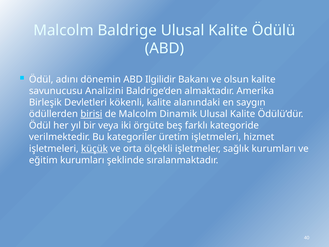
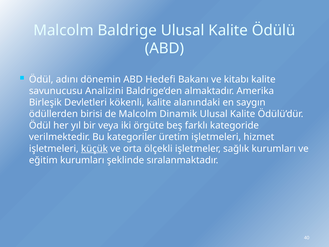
Ilgilidir: Ilgilidir -> Hedefi (160, 79)
olsun: olsun -> kitabı (236, 79)
birisi underline: present -> none (91, 114)
